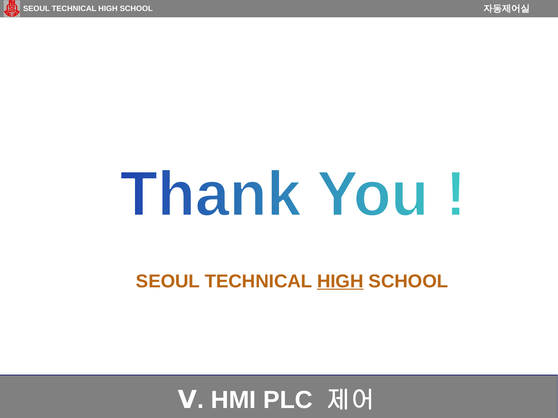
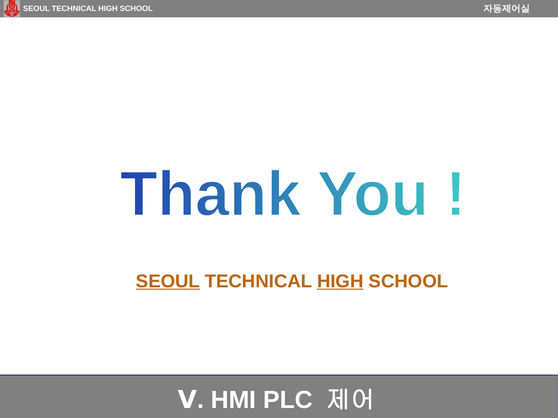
SEOUL underline: none -> present (168, 282)
